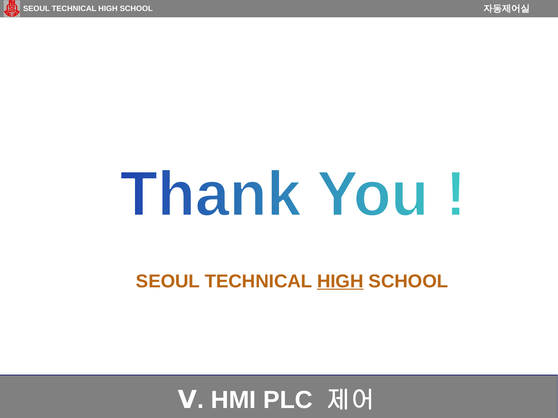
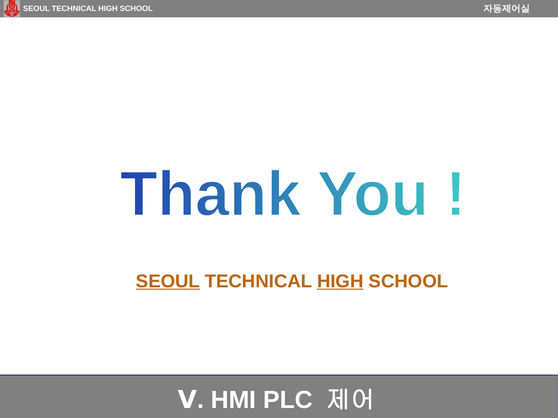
SEOUL underline: none -> present (168, 282)
